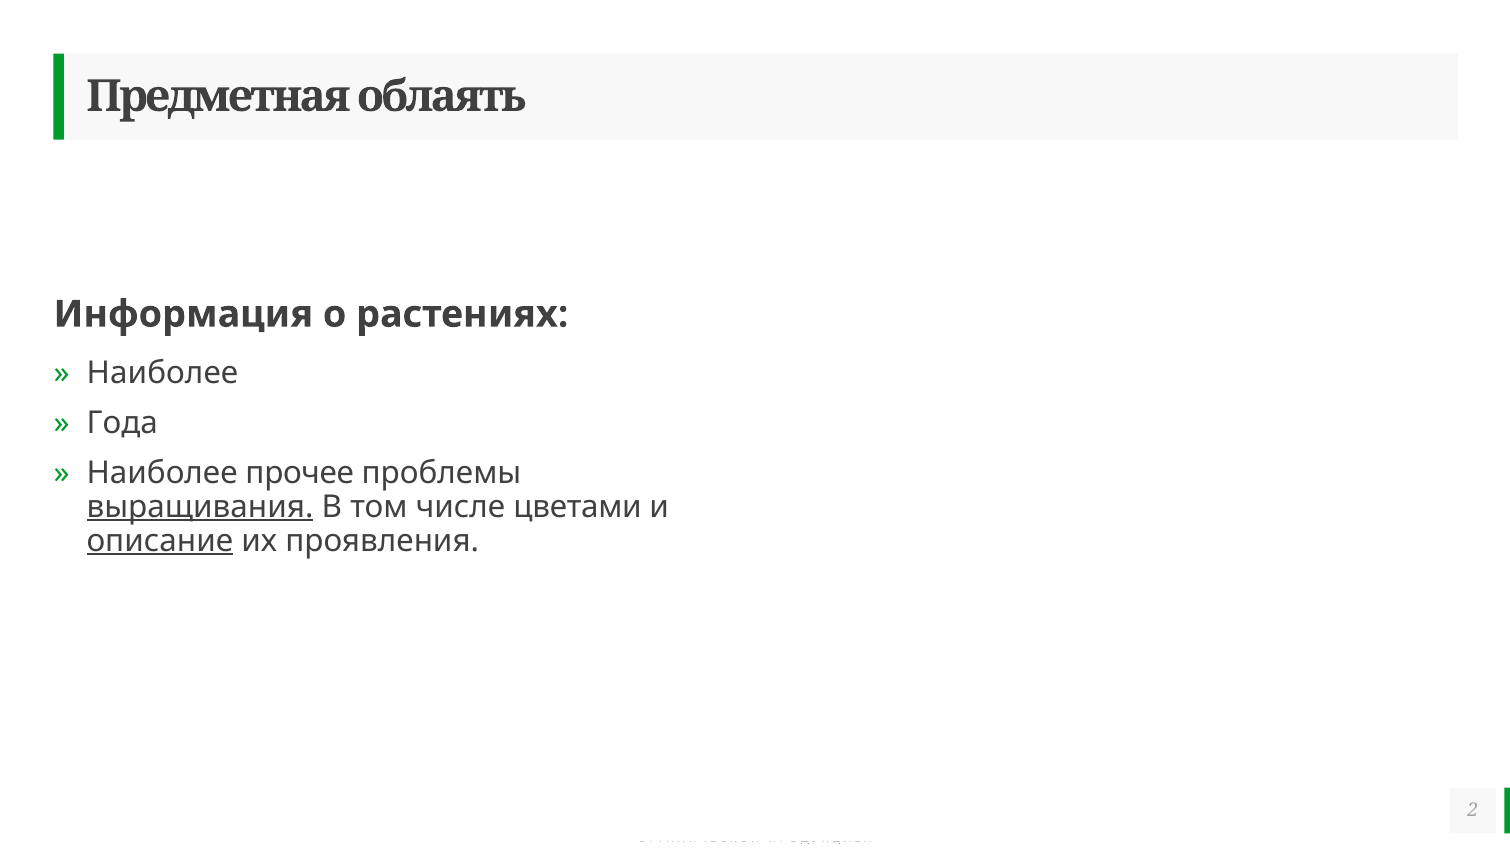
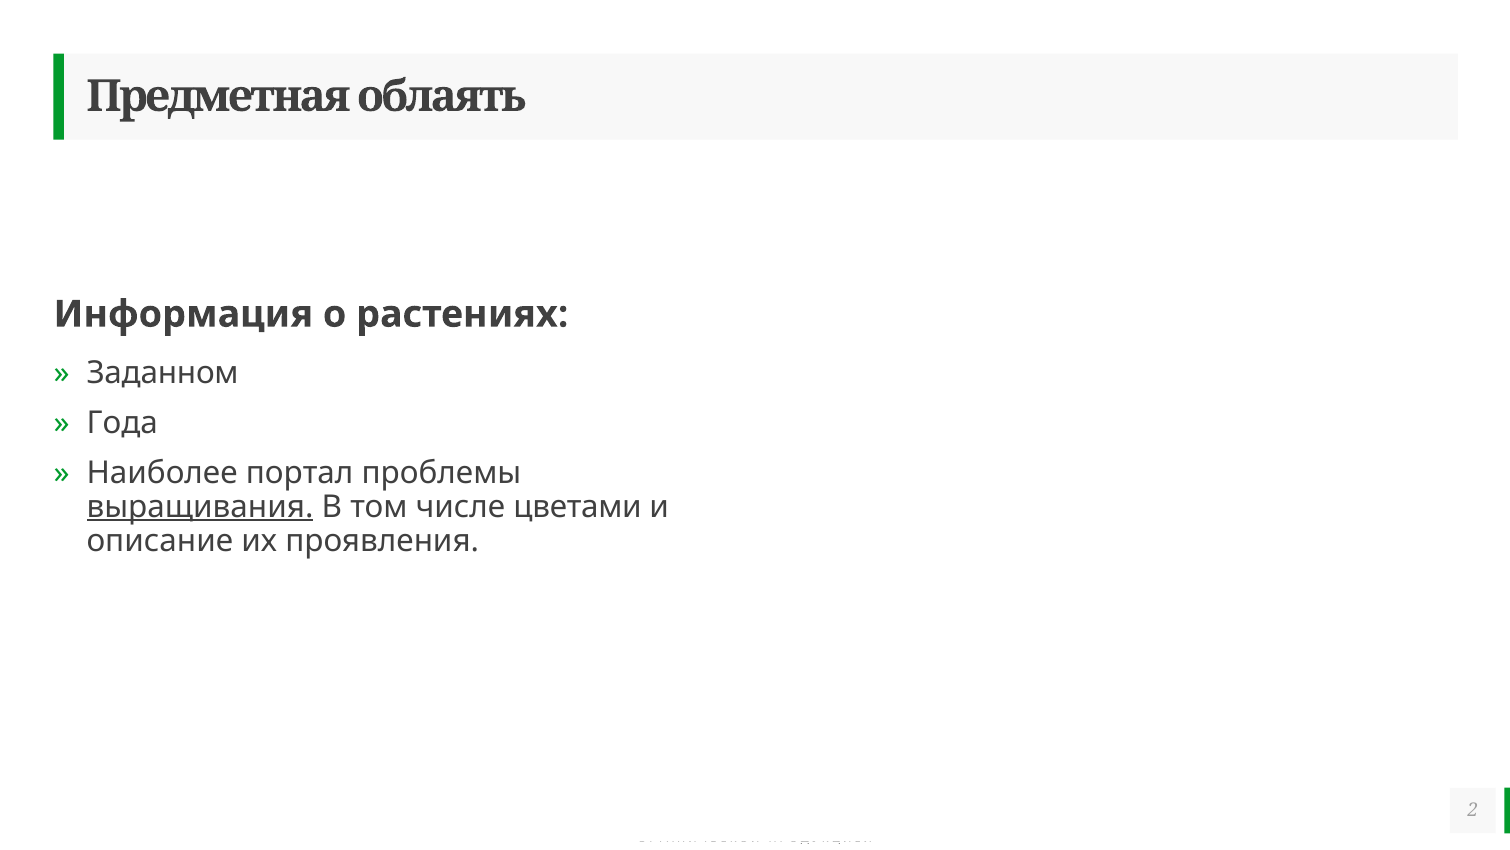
Наиболее: Наиболее -> Заданном (163, 373)
прочее: прочее -> портал (300, 473)
описание underline: present -> none (160, 540)
